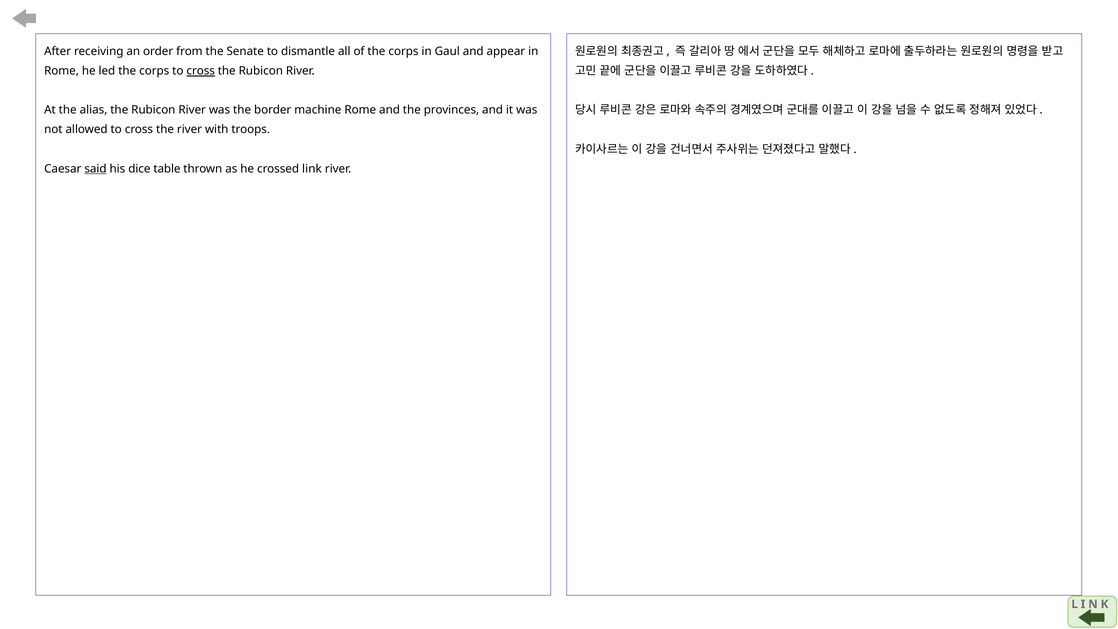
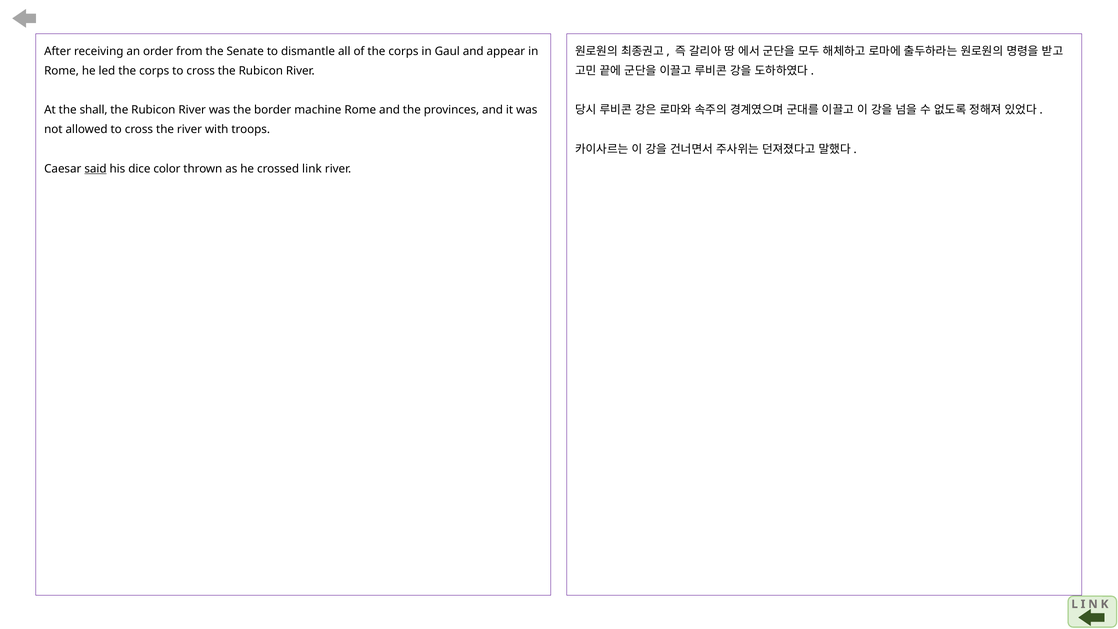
cross underline: present -> none (201, 71)
alias: alias -> shall (94, 110)
table: table -> color (167, 169)
